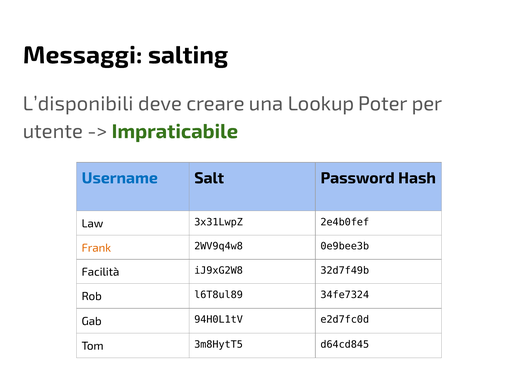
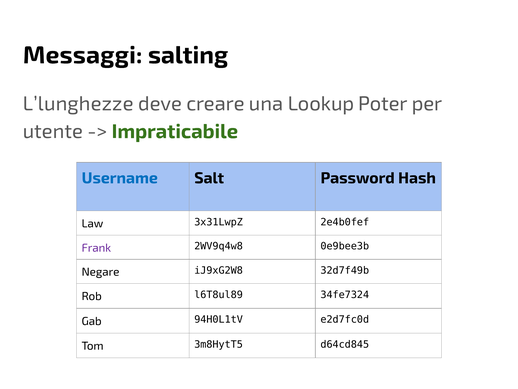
L’disponibili: L’disponibili -> L’lunghezze (78, 104)
Frank colour: orange -> purple (96, 248)
Facilità: Facilità -> Negare (101, 272)
